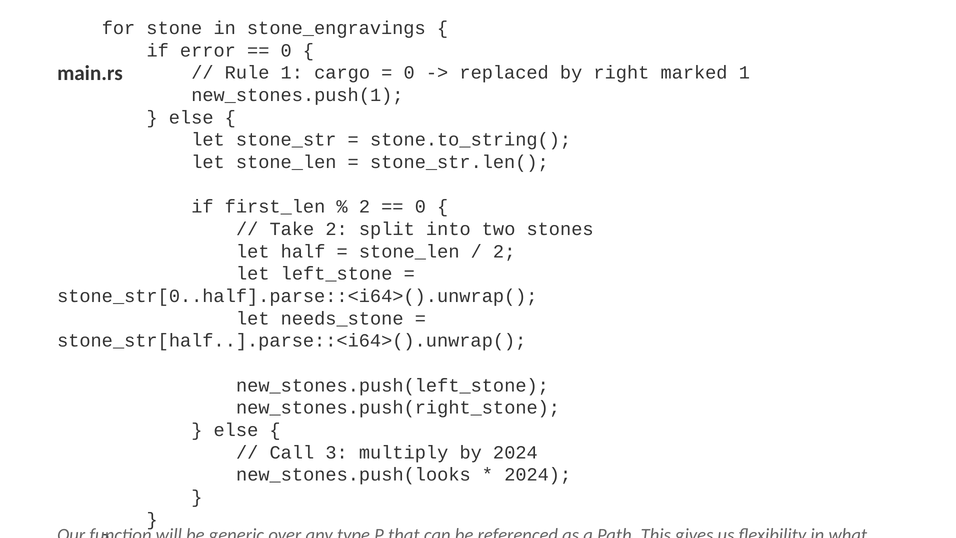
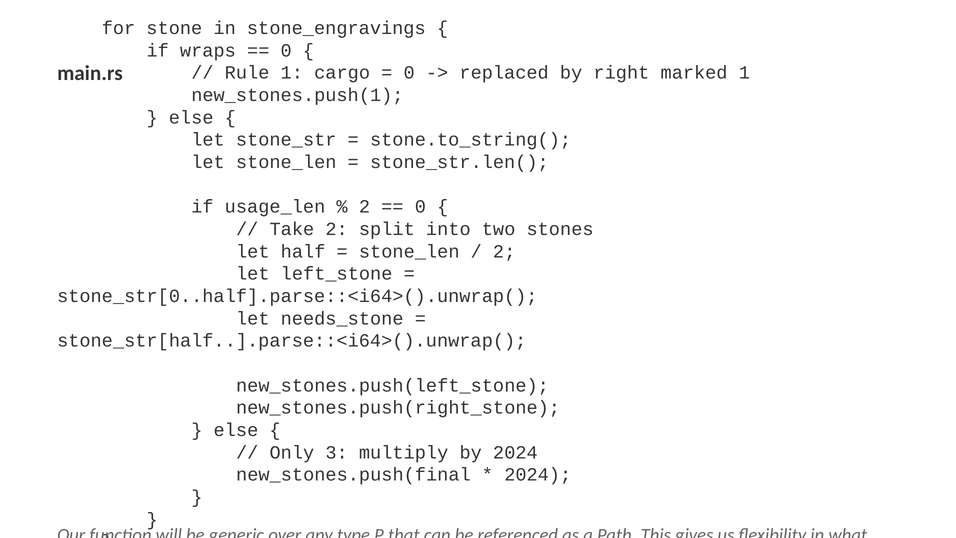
error: error -> wraps (208, 51)
first_len: first_len -> usage_len (275, 207)
Call: Call -> Only (292, 452)
new_stones.push(looks: new_stones.push(looks -> new_stones.push(final (353, 475)
